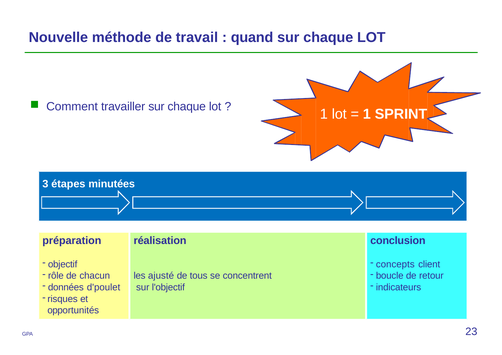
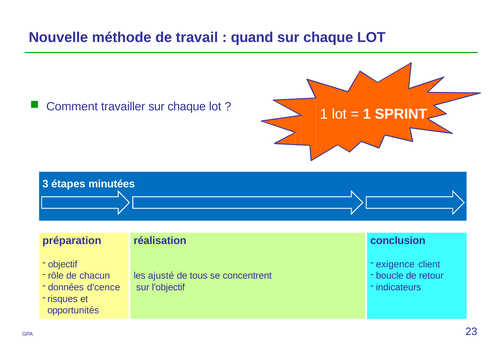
concepts: concepts -> exigence (395, 264)
d'poulet: d'poulet -> d'cence (104, 287)
